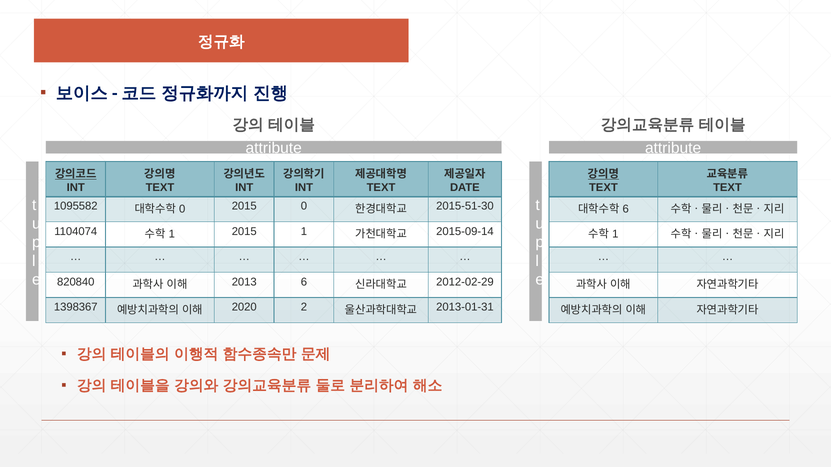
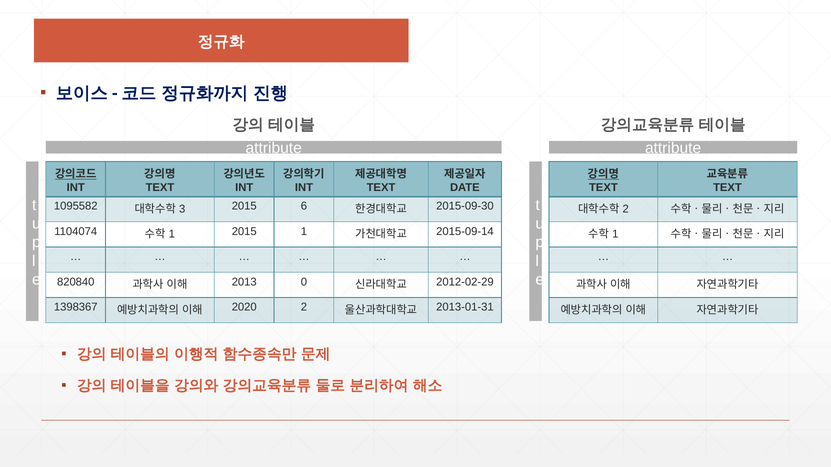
0: 0 -> 3 (182, 209)
2015 0: 0 -> 6 (304, 206)
2015-51-30: 2015-51-30 -> 2015-09-30 (465, 206)
6: 6 -> 2 (626, 209)
2013 6: 6 -> 0 (304, 282)
